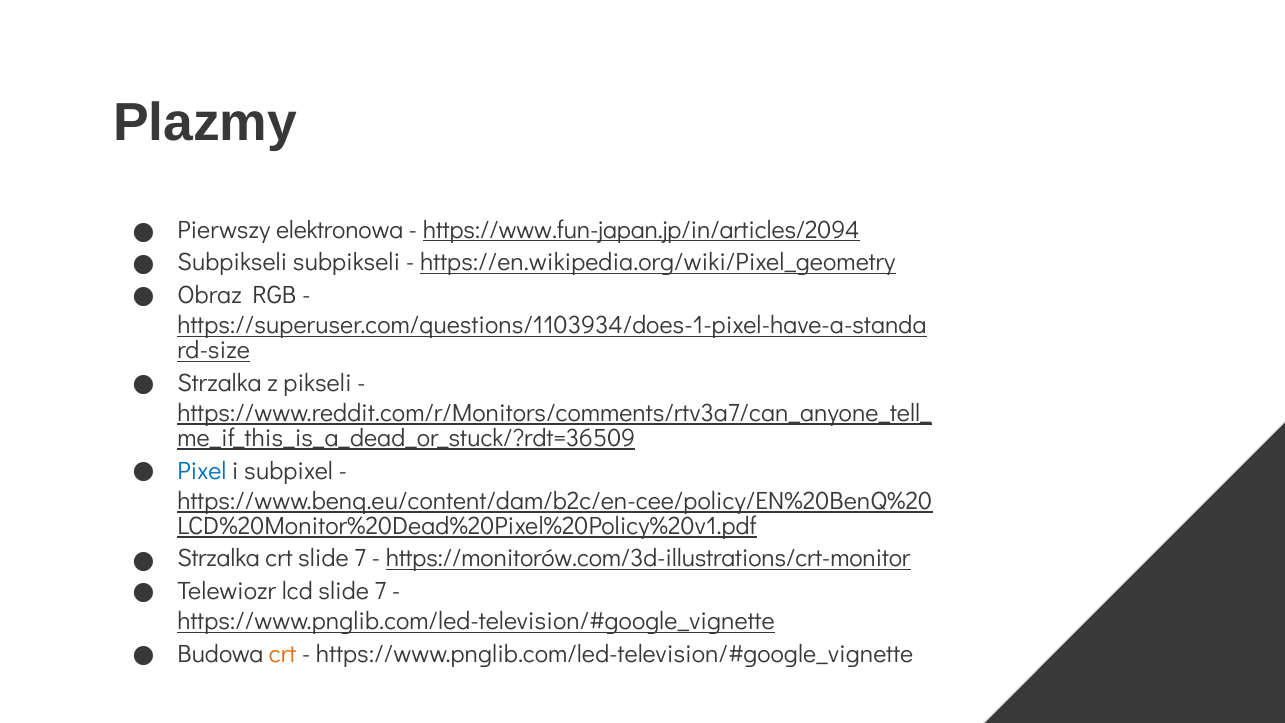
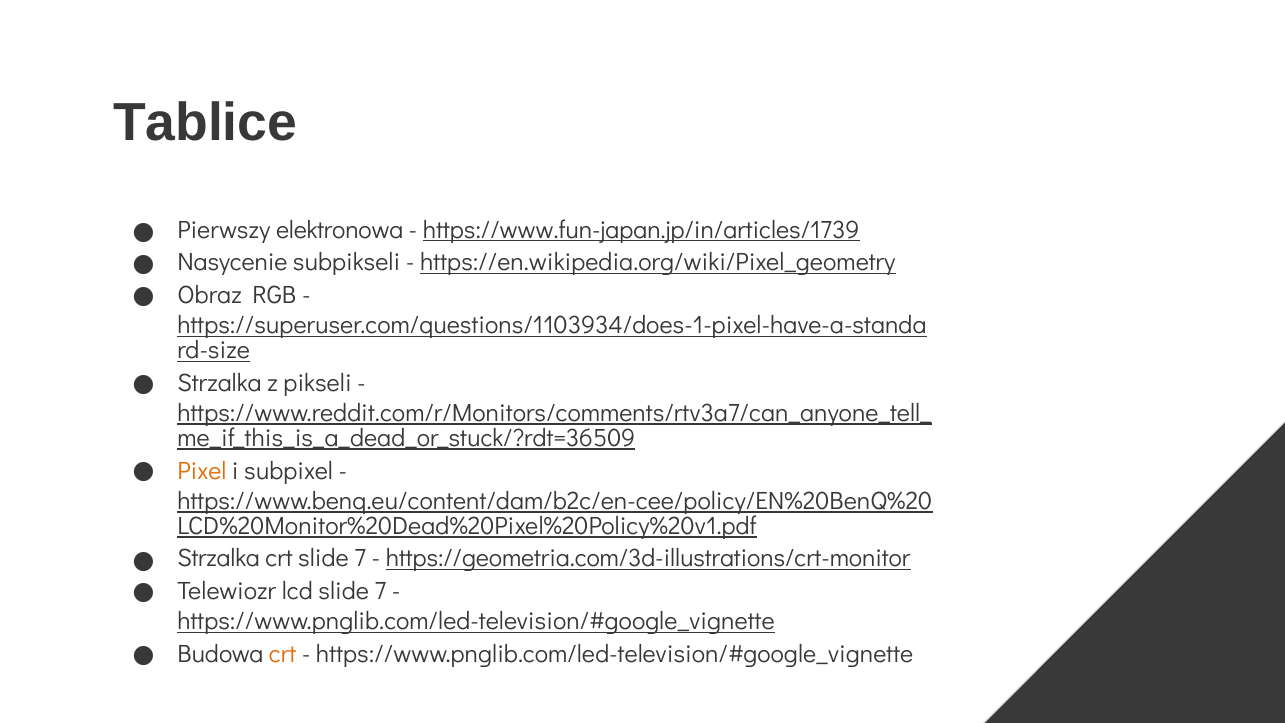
Plazmy: Plazmy -> Tablice (205, 123)
https://www.fun-japan.jp/in/articles/2094: https://www.fun-japan.jp/in/articles/2094 -> https://www.fun-japan.jp/in/articles/1739 (641, 230)
Subpikseli: Subpikseli -> Nasycenie (232, 263)
Pixel colour: blue -> orange (202, 471)
https://monitorów.com/3d-illustrations/crt-monitor: https://monitorów.com/3d-illustrations/crt-monitor -> https://geometria.com/3d-illustrations/crt-monitor (648, 559)
